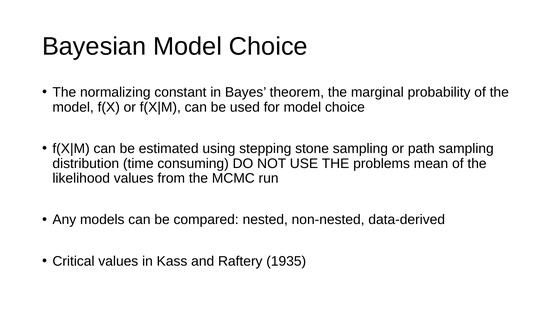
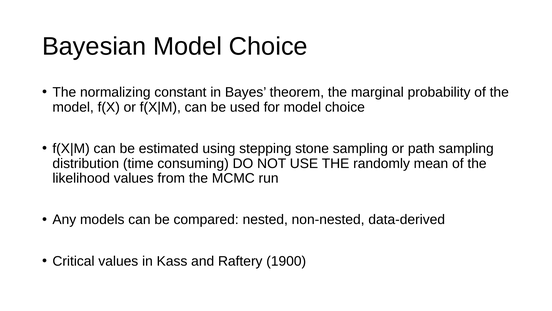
problems: problems -> randomly (382, 163)
1935: 1935 -> 1900 (286, 261)
